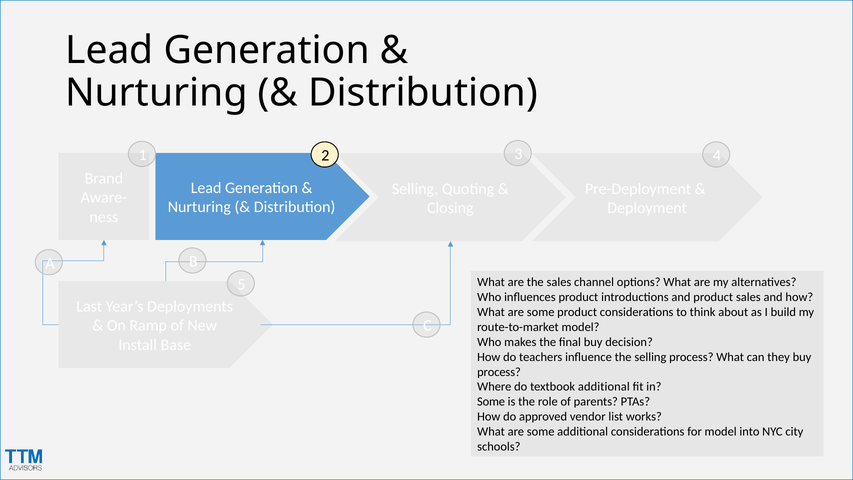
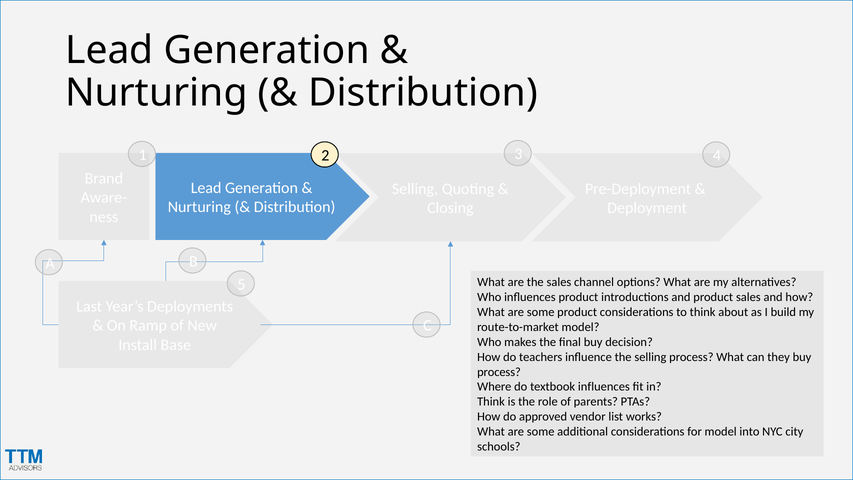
textbook additional: additional -> influences (604, 387)
Some: Some -> Think (491, 402)
